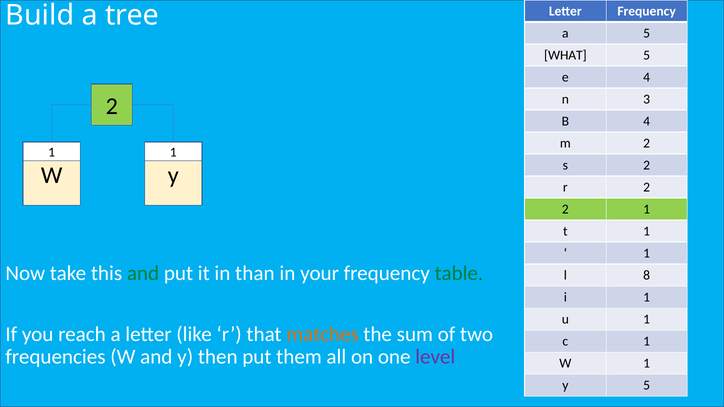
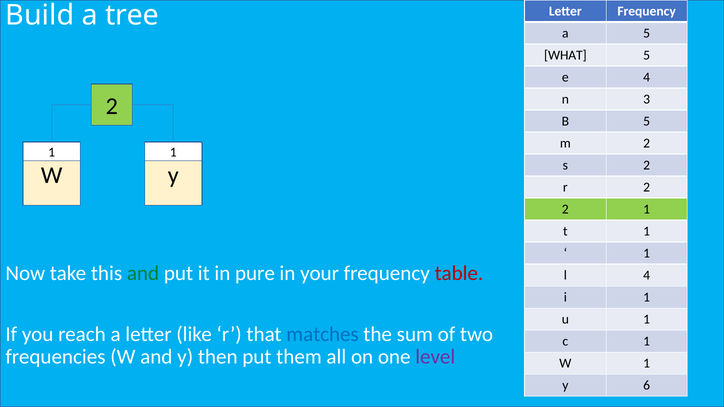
B 4: 4 -> 5 (647, 121)
than: than -> pure (255, 274)
table colour: green -> red (459, 274)
l 8: 8 -> 4 (647, 275)
matches colour: orange -> blue (323, 334)
y 5: 5 -> 6 (647, 385)
